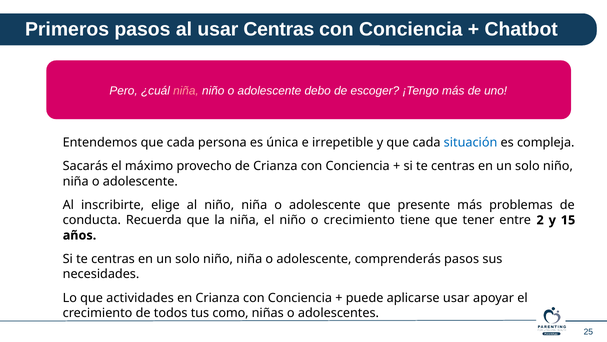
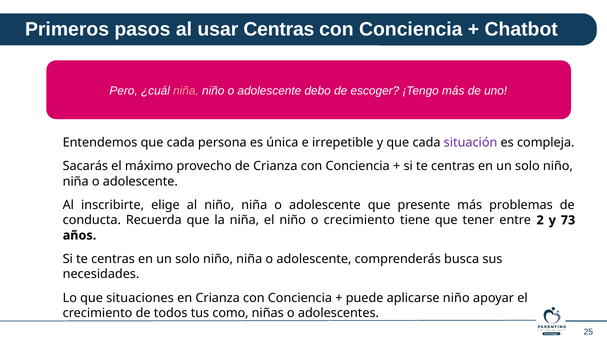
situación colour: blue -> purple (471, 142)
15: 15 -> 73 (568, 220)
comprenderás pasos: pasos -> busca (462, 259)
actividades: actividades -> situaciones (140, 297)
aplicarse usar: usar -> niño (456, 297)
